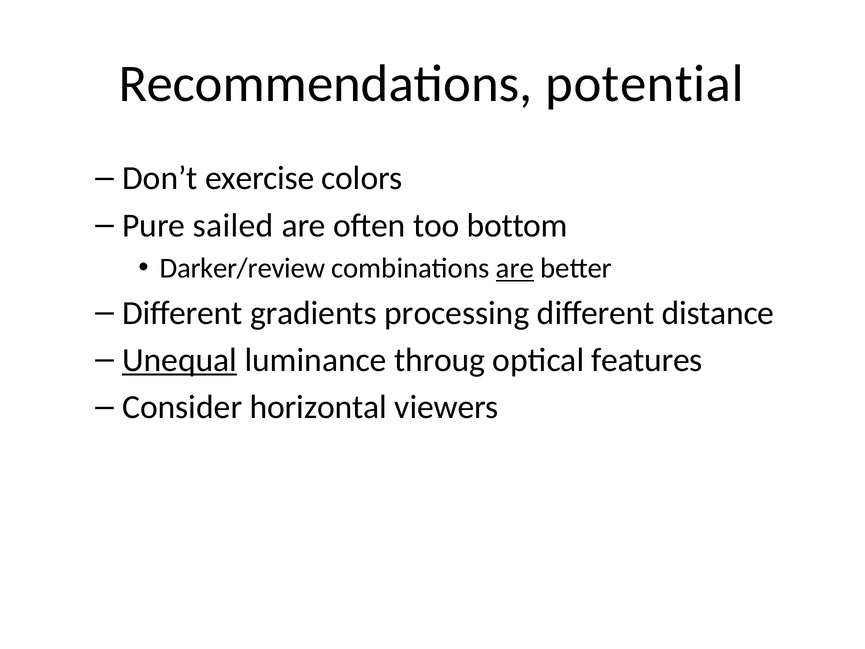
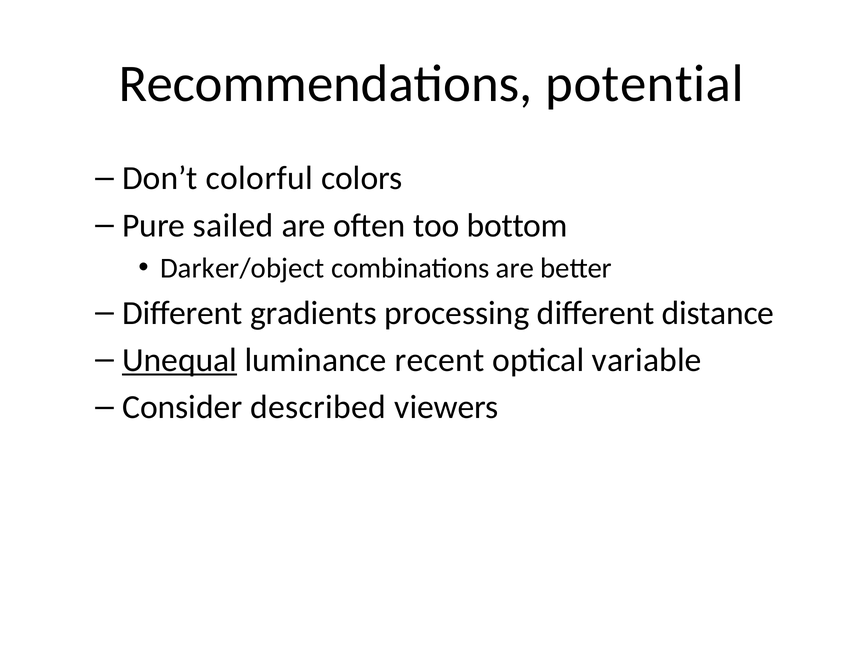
exercise: exercise -> colorful (259, 178)
Darker/review: Darker/review -> Darker/object (242, 268)
are underline: present -> none (515, 268)
throug: throug -> recent (439, 360)
features: features -> variable (647, 360)
horizontal: horizontal -> described (318, 407)
